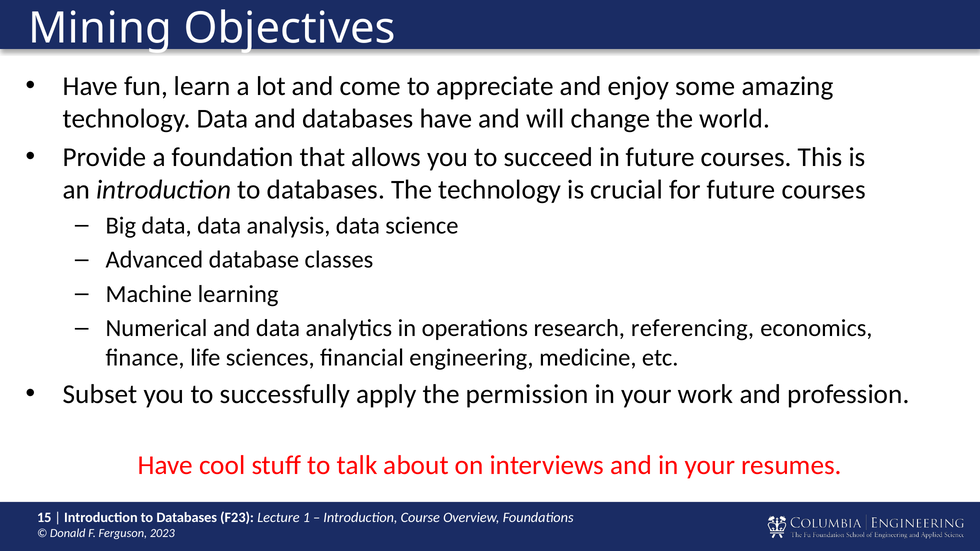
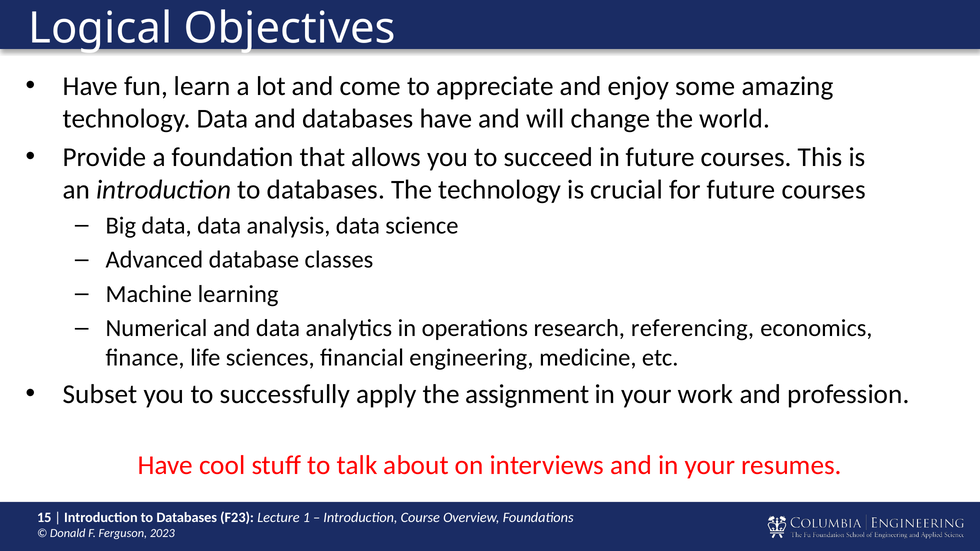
Mining: Mining -> Logical (100, 28)
permission: permission -> assignment (527, 395)
